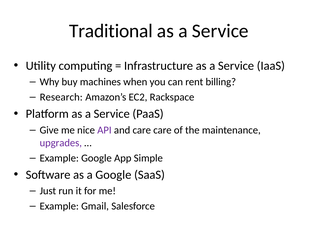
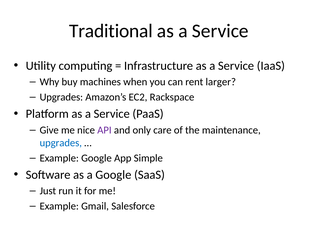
billing: billing -> larger (221, 82)
Research: Research -> Upgrades (61, 97)
and care: care -> only (142, 130)
upgrades colour: purple -> blue (61, 142)
